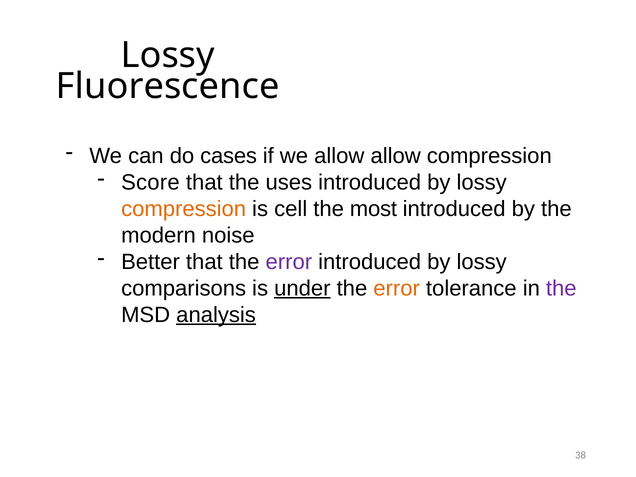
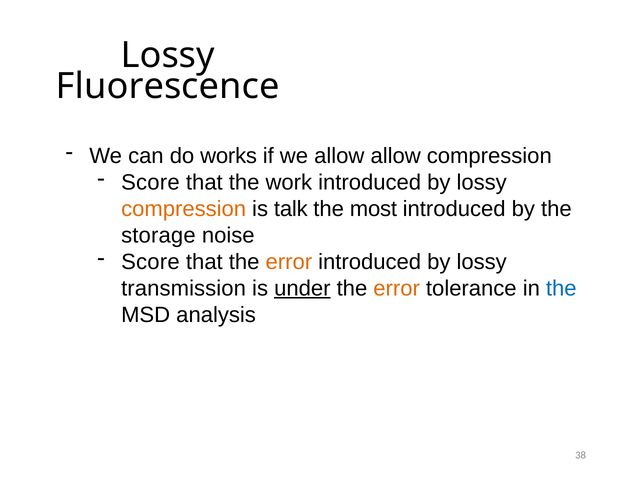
cases: cases -> works (229, 156)
uses: uses -> work (289, 182)
cell: cell -> talk (291, 209)
modern: modern -> storage (158, 235)
Better: Better -> Score (150, 262)
error colour: purple -> orange (289, 262)
comparisons: comparisons -> transmission (184, 288)
the colour: purple -> blue (561, 288)
analysis underline: present -> none (216, 315)
